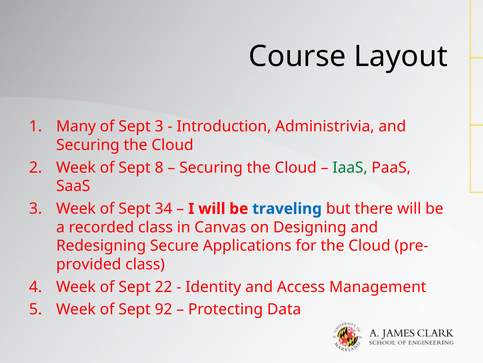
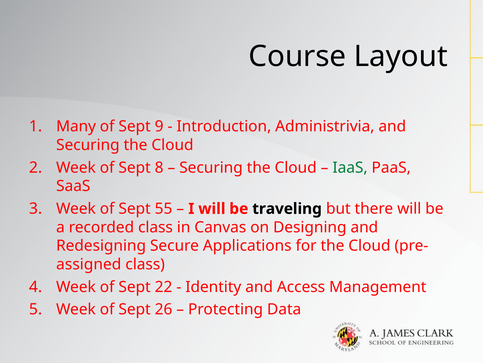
Sept 3: 3 -> 9 (159, 126)
34: 34 -> 55 (164, 208)
traveling colour: blue -> black (287, 208)
provided: provided -> assigned (89, 264)
92: 92 -> 26 (164, 309)
